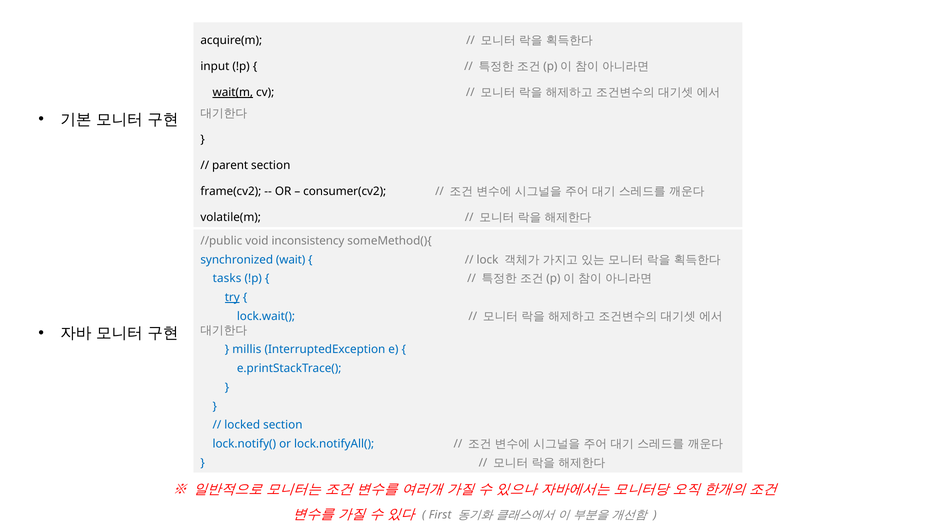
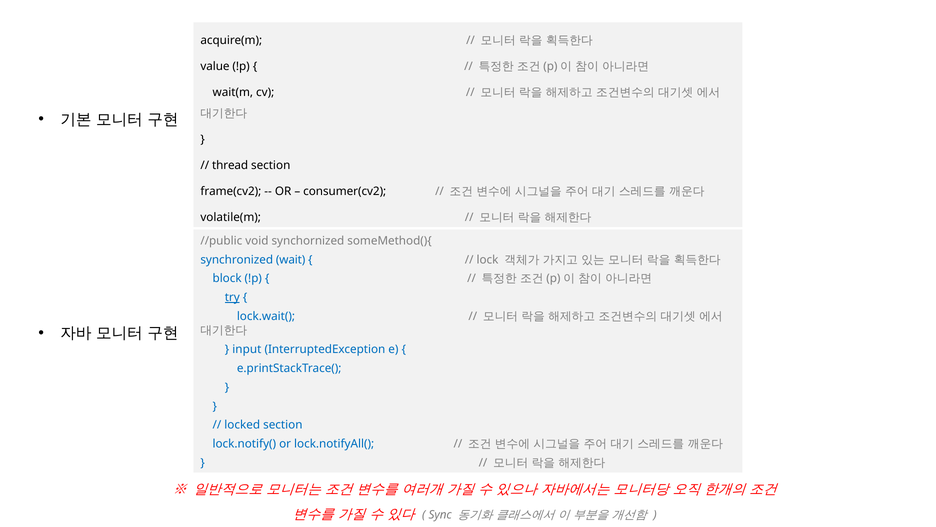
input: input -> value (215, 67)
wait(m underline: present -> none (233, 92)
parent: parent -> thread (230, 165)
inconsistency: inconsistency -> synchornized (308, 241)
tasks: tasks -> block (227, 278)
millis: millis -> input (247, 349)
First: First -> Sync (440, 514)
